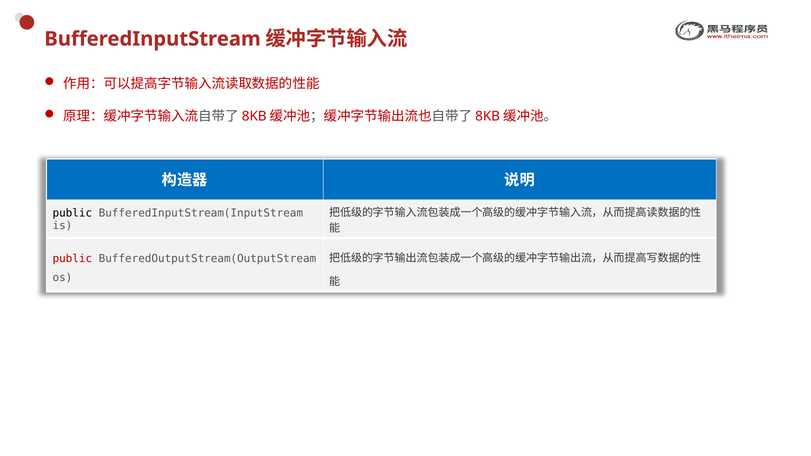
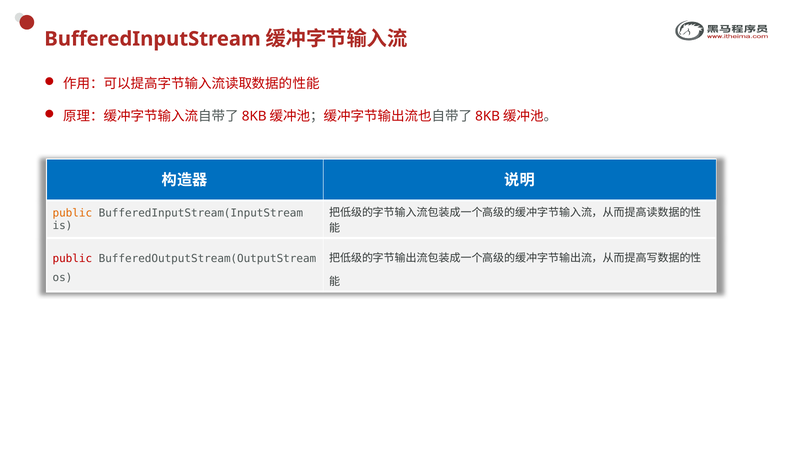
public colour: black -> orange (72, 213)
